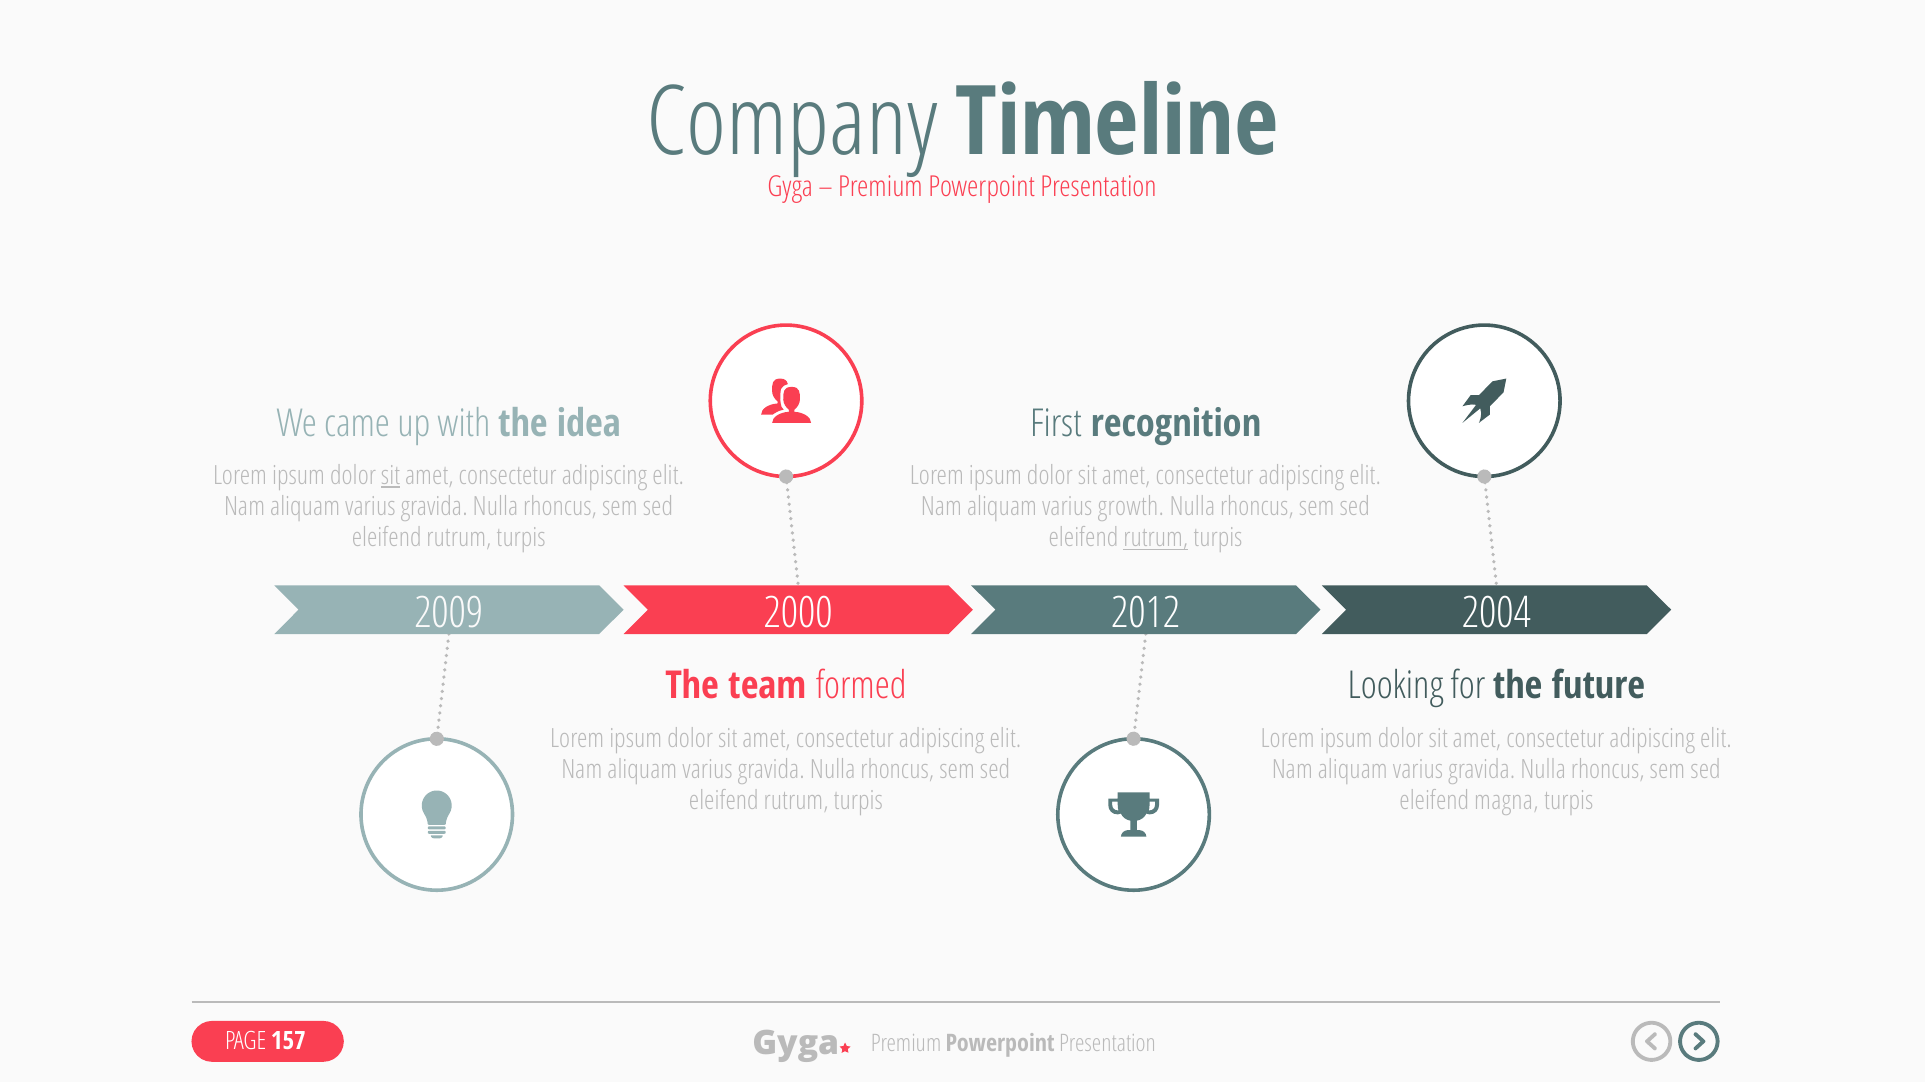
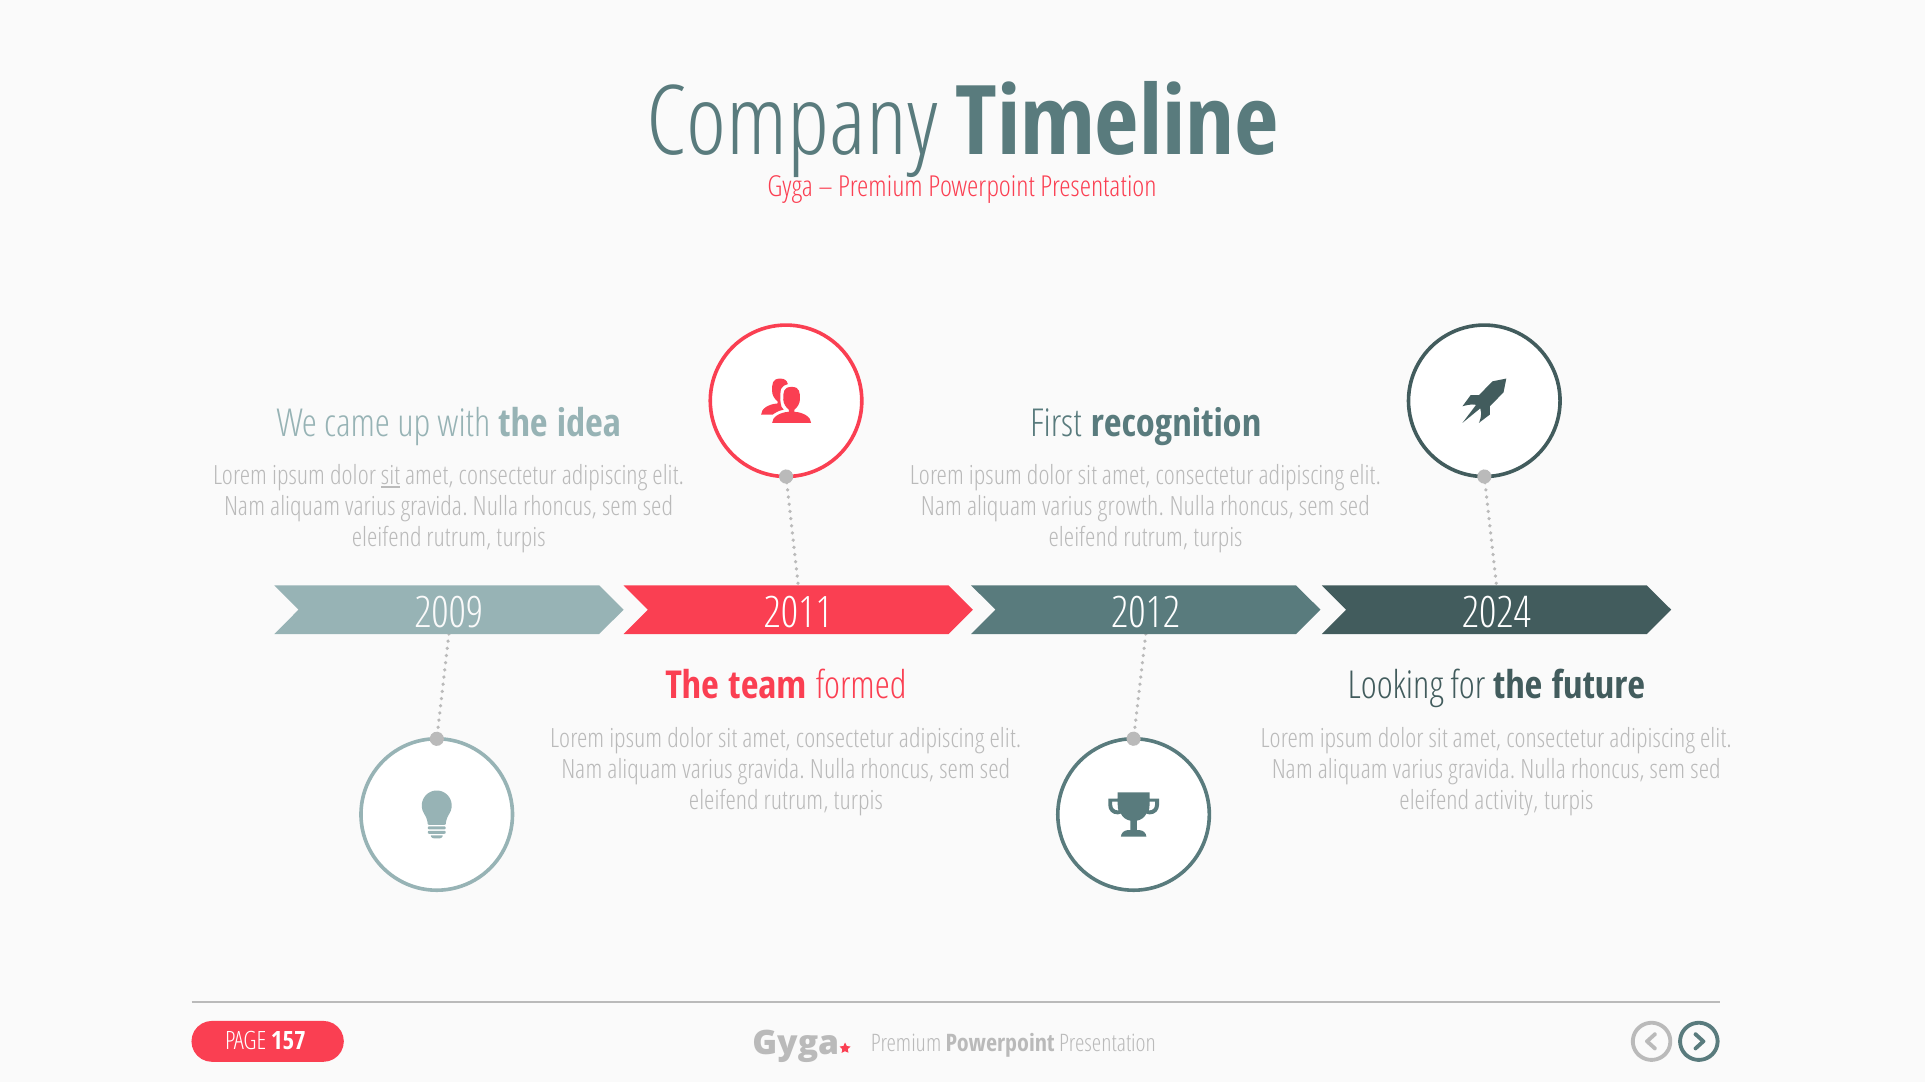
rutrum underline: present -> none (1156, 538)
2000: 2000 -> 2011 (798, 613)
2004: 2004 -> 2024 (1496, 613)
magna: magna -> activity (1507, 801)
